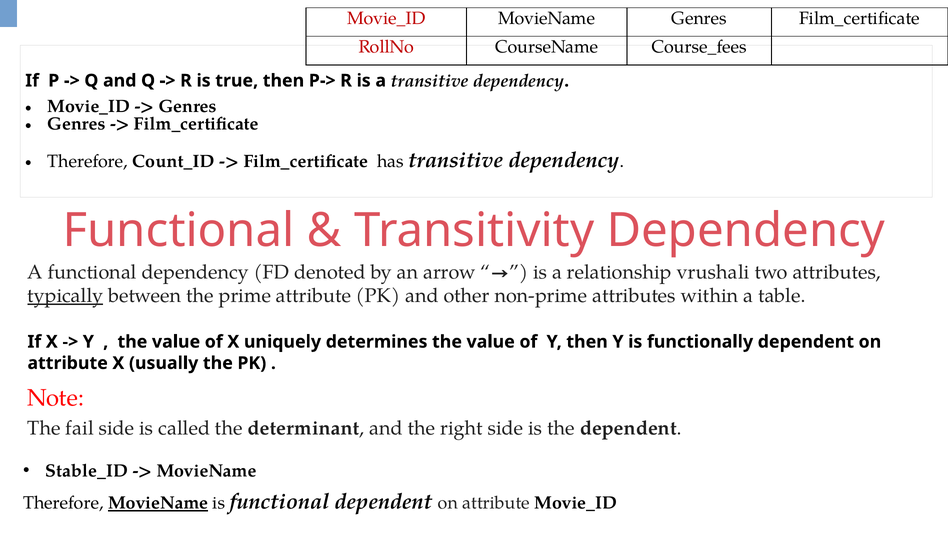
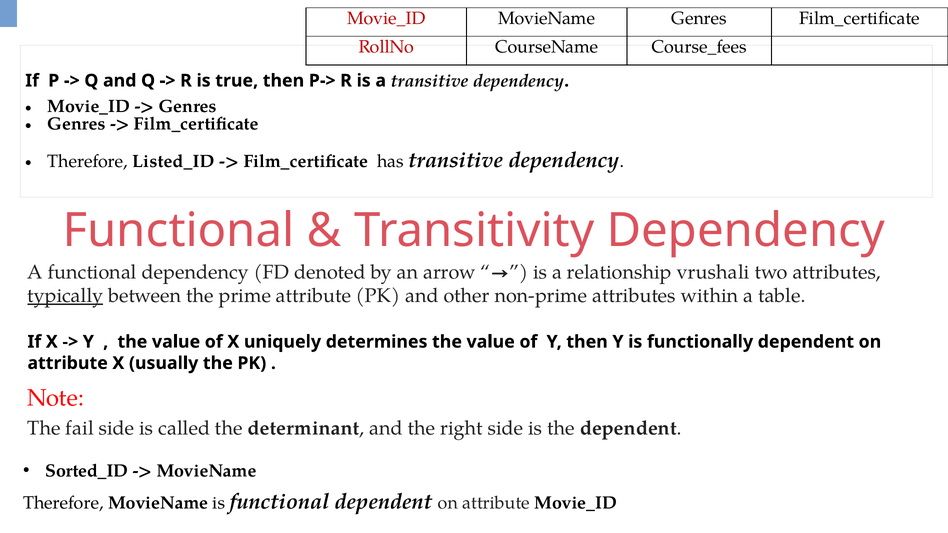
Count_ID: Count_ID -> Listed_ID (174, 162)
Stable_ID: Stable_ID -> Sorted_ID (87, 471)
MovieName underline: present -> none (158, 503)
